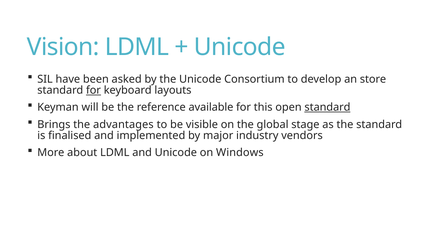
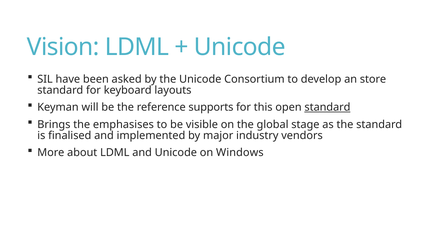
for underline: present -> none (93, 90)
available: available -> supports (211, 107)
advantages: advantages -> emphasises (123, 124)
